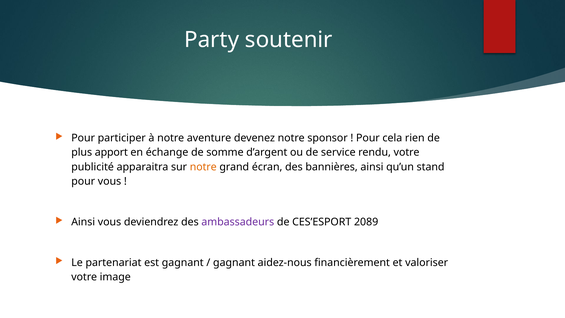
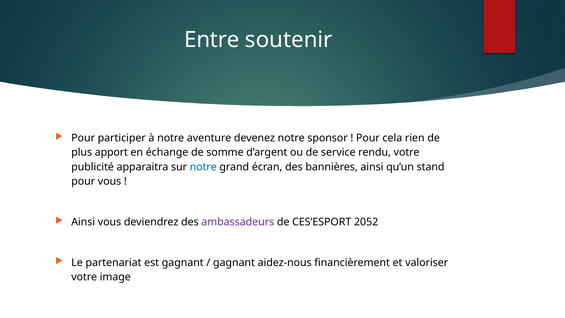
Party: Party -> Entre (212, 40)
notre colour: orange -> blue (203, 167)
2089: 2089 -> 2052 (366, 222)
